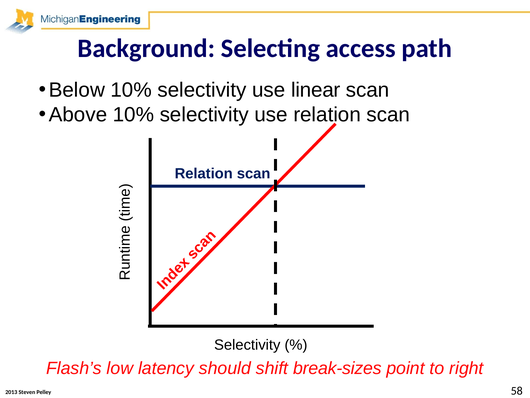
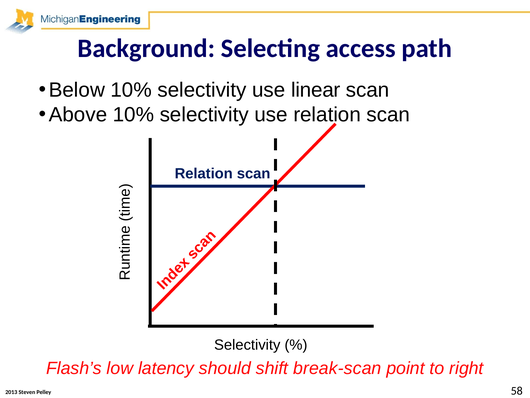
break-sizes: break-sizes -> break-scan (337, 368)
